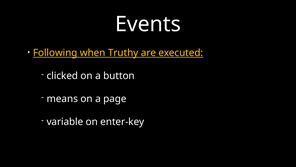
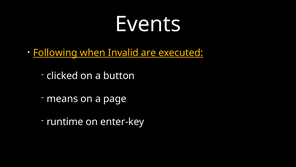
Truthy: Truthy -> Invalid (123, 53)
variable: variable -> runtime (65, 122)
